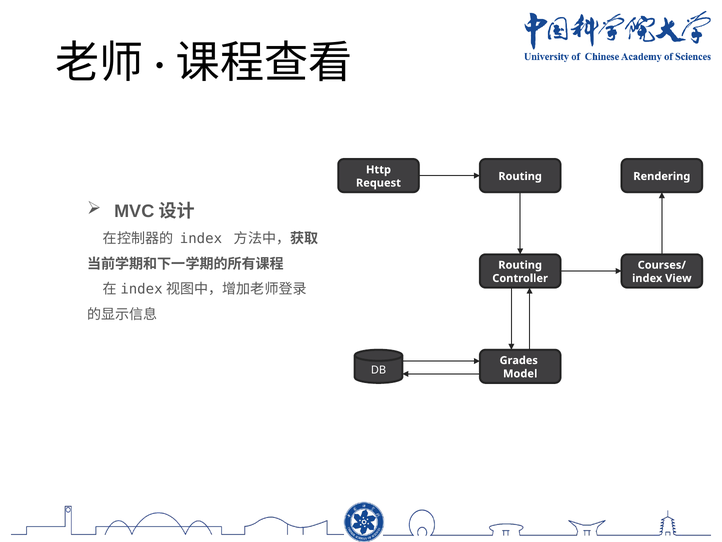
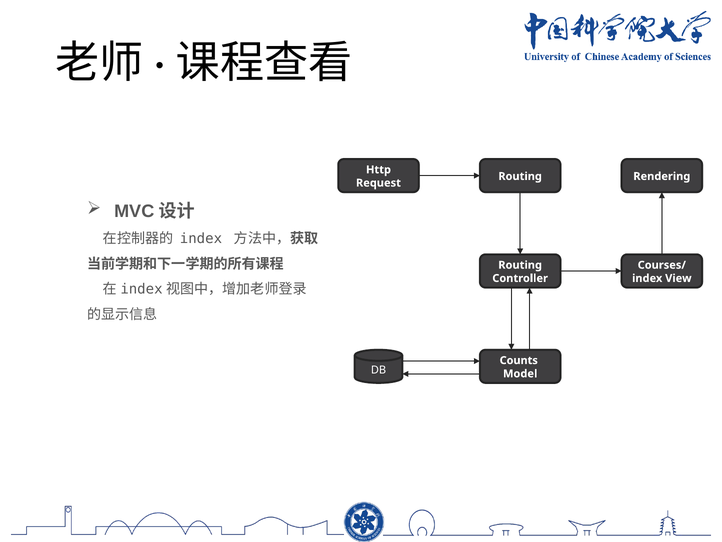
Grades: Grades -> Counts (519, 360)
